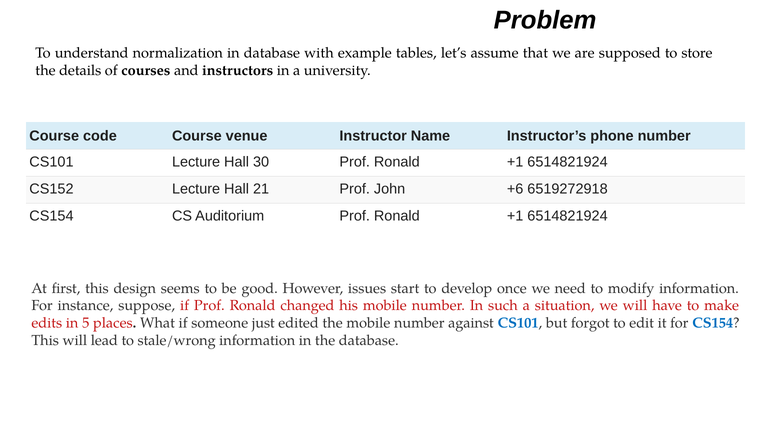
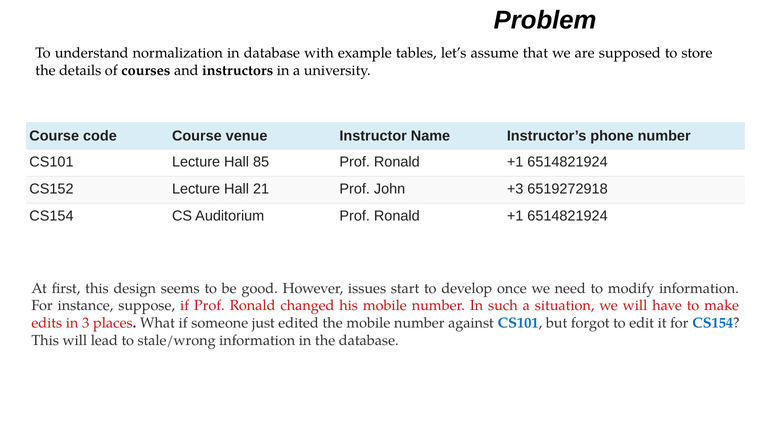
30: 30 -> 85 (261, 162)
+6: +6 -> +3 (515, 189)
5: 5 -> 3 (86, 323)
